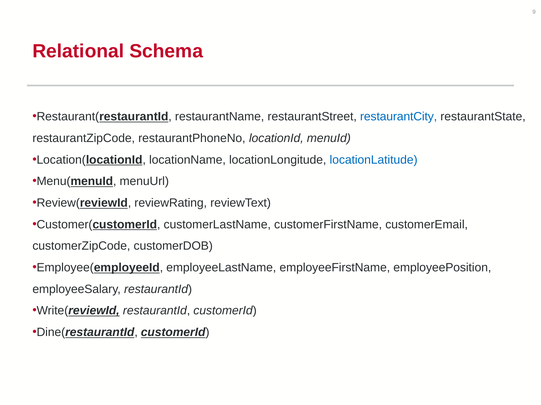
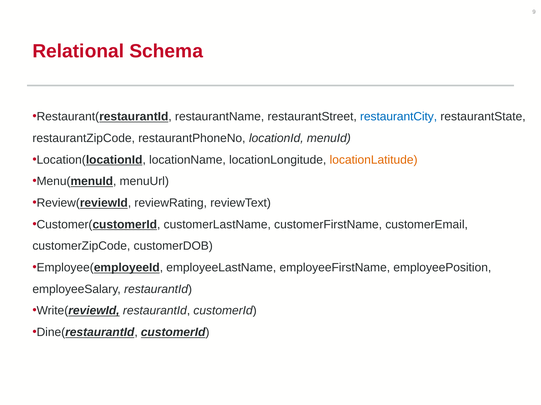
locationLatitude colour: blue -> orange (374, 160)
